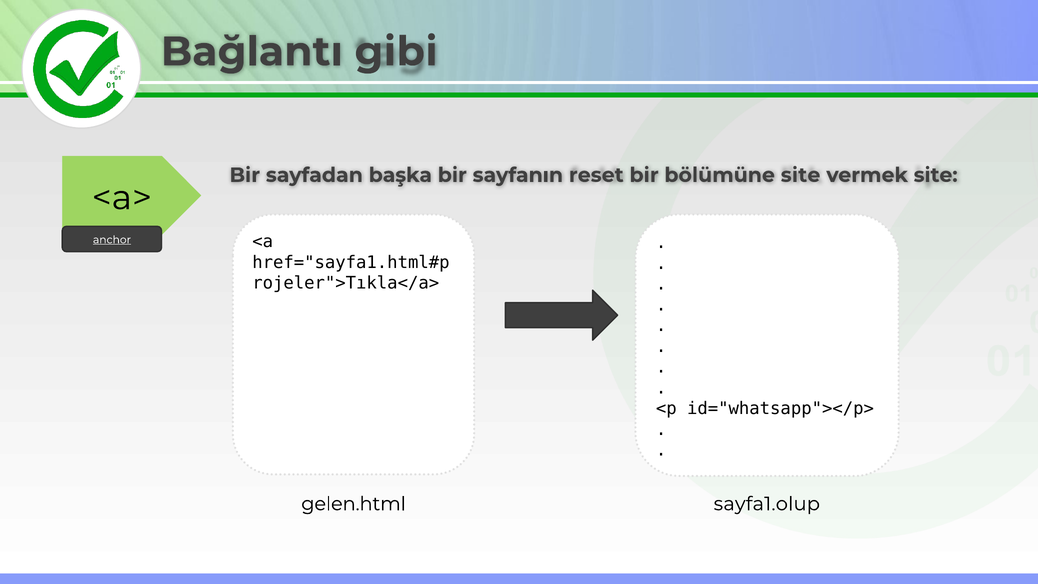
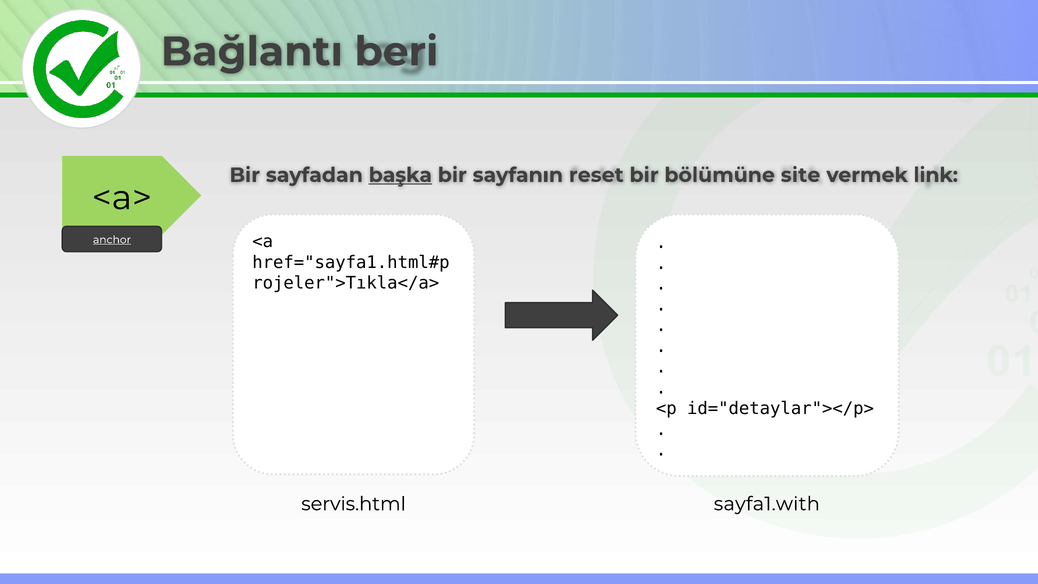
gibi: gibi -> beri (396, 52)
başka underline: none -> present (400, 175)
vermek site: site -> link (936, 175)
id="whatsapp"></p>: id="whatsapp"></p> -> id="detaylar"></p> (781, 409)
gelen.html: gelen.html -> servis.html (353, 504)
sayfa1.olup: sayfa1.olup -> sayfa1.with (767, 504)
